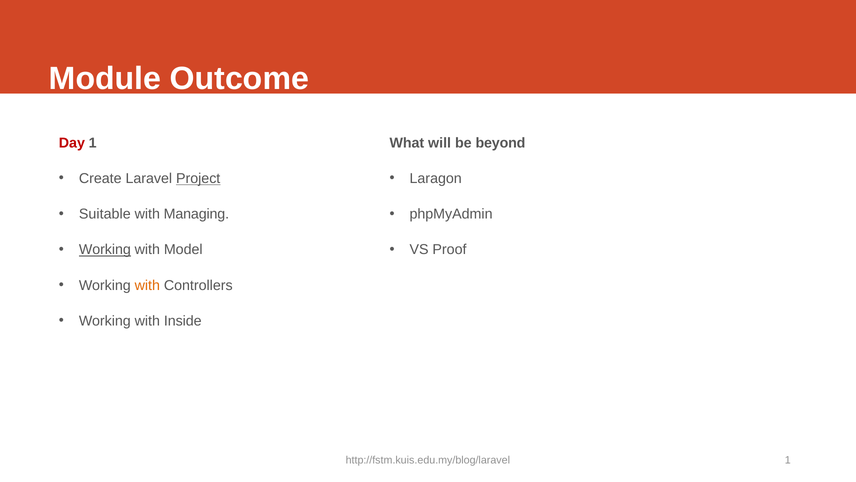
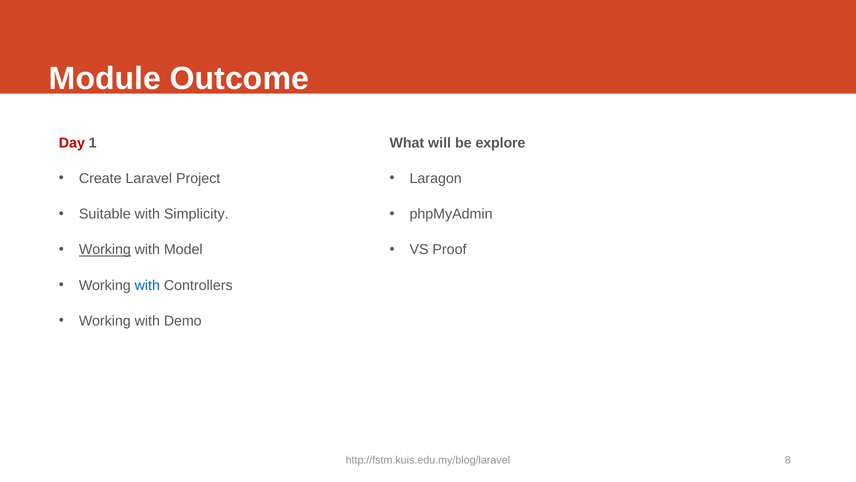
beyond: beyond -> explore (500, 143)
Project underline: present -> none (198, 178)
Managing: Managing -> Simplicity (196, 214)
with colour: orange -> blue (147, 285)
Inside: Inside -> Demo (183, 321)
http://fstm.kuis.edu.my/blog/laravel 1: 1 -> 8 (788, 460)
